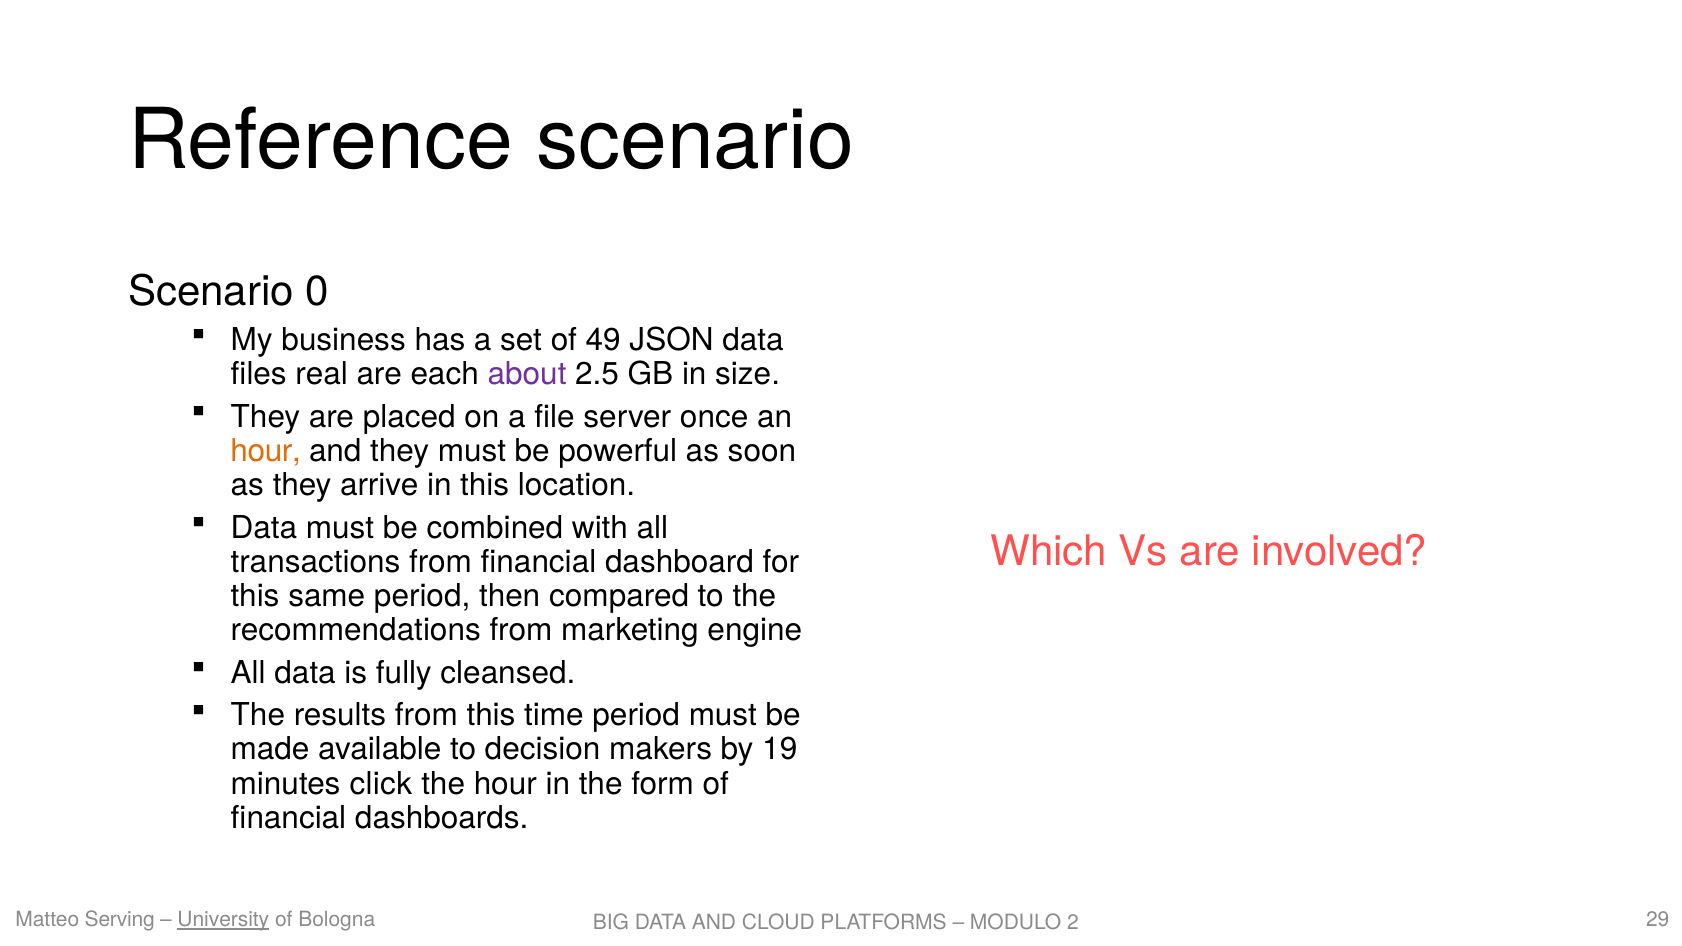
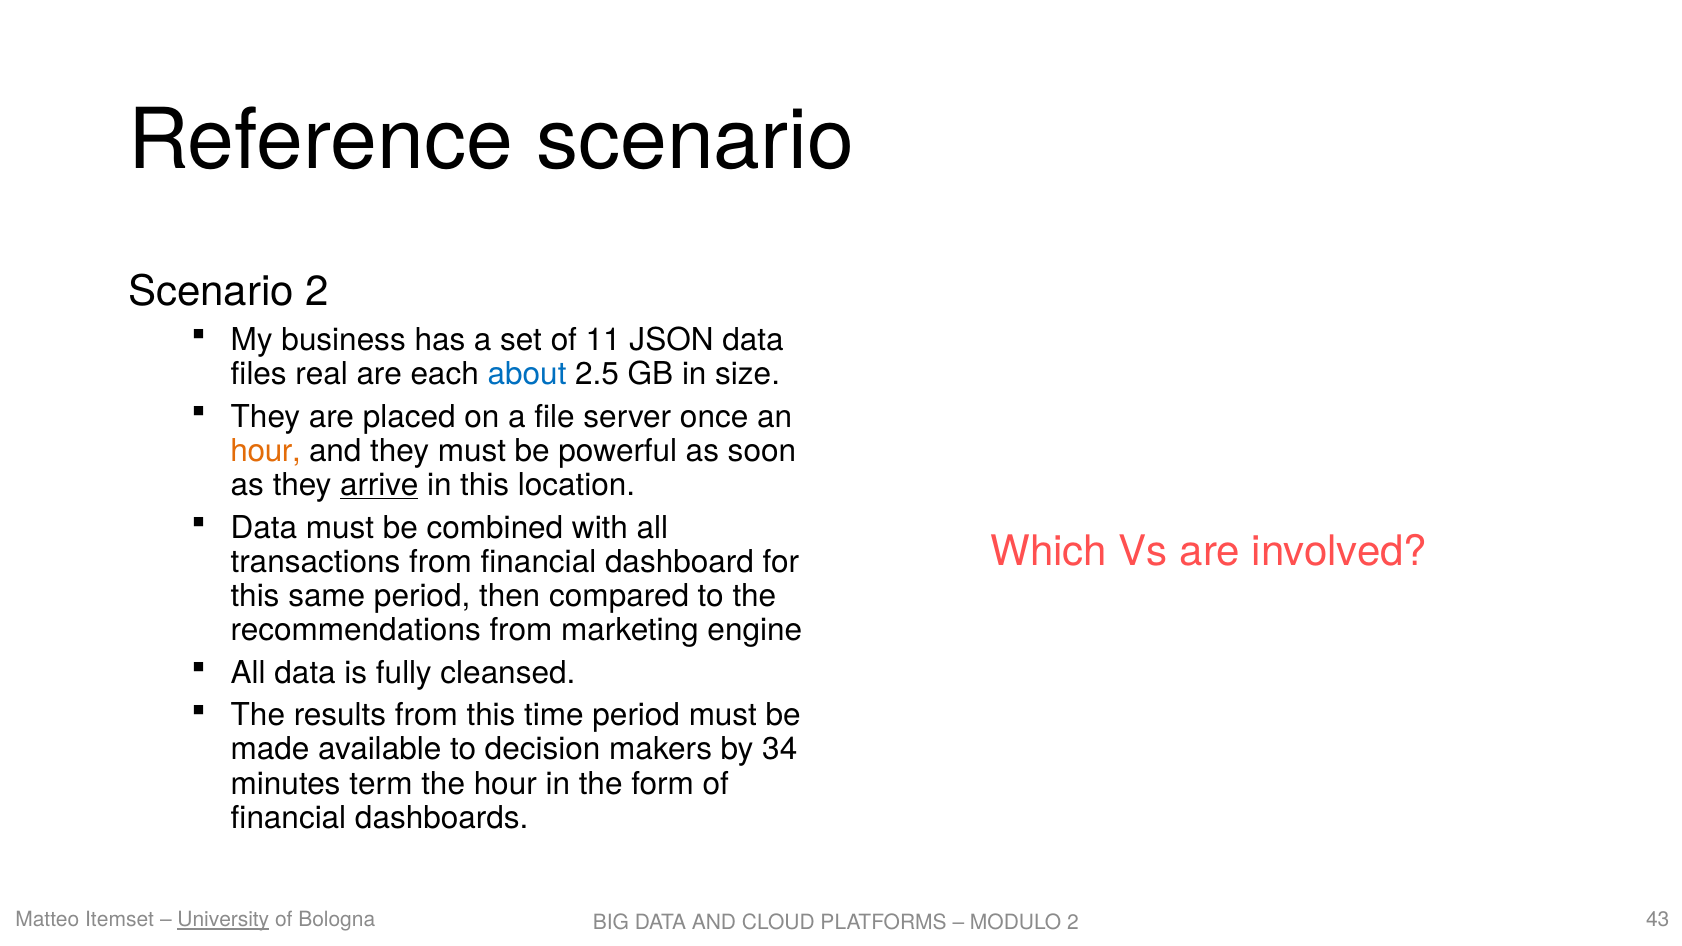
Scenario 0: 0 -> 2 (317, 291)
49: 49 -> 11 (603, 340)
about colour: purple -> blue (527, 374)
arrive underline: none -> present (379, 485)
19: 19 -> 34 (780, 750)
click: click -> term (381, 784)
Serving: Serving -> Itemset (120, 920)
29: 29 -> 43 (1658, 920)
